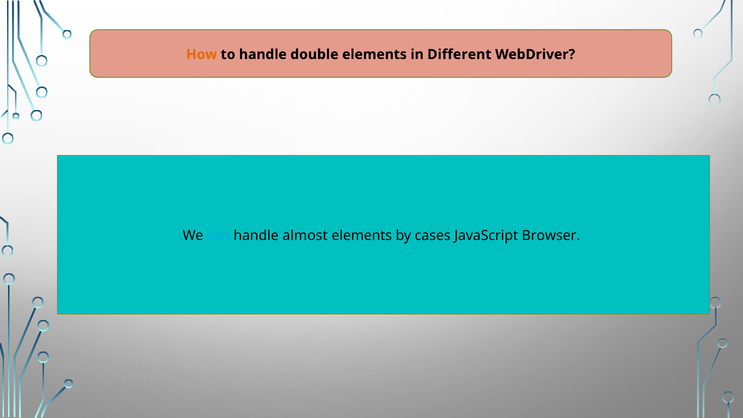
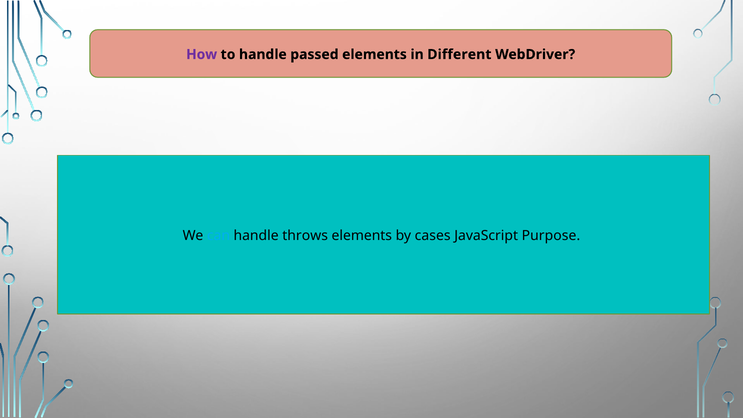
How colour: orange -> purple (202, 54)
double: double -> passed (314, 54)
almost: almost -> throws (305, 236)
Browser: Browser -> Purpose (551, 236)
